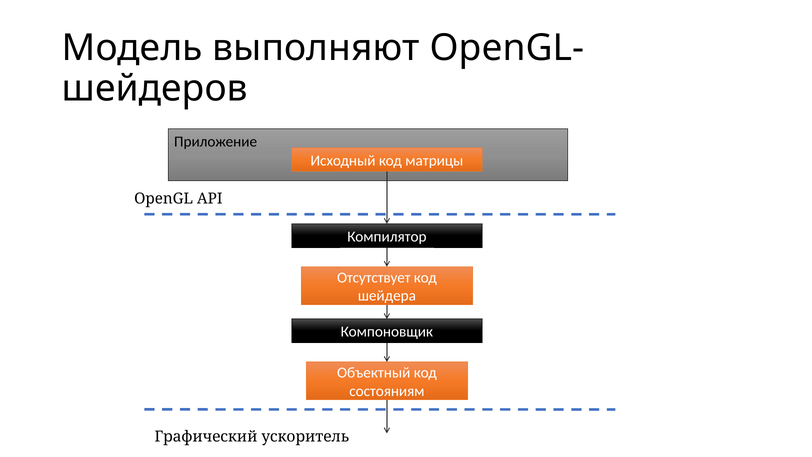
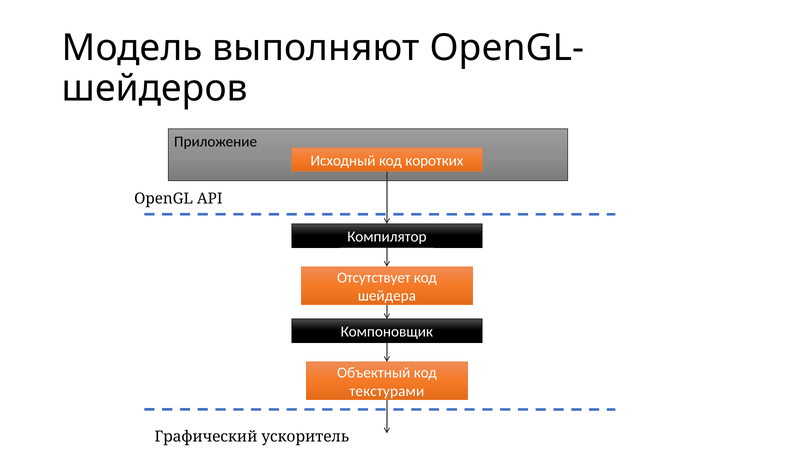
матрицы: матрицы -> коротких (434, 160)
состояниям: состояниям -> текстурами (387, 391)
